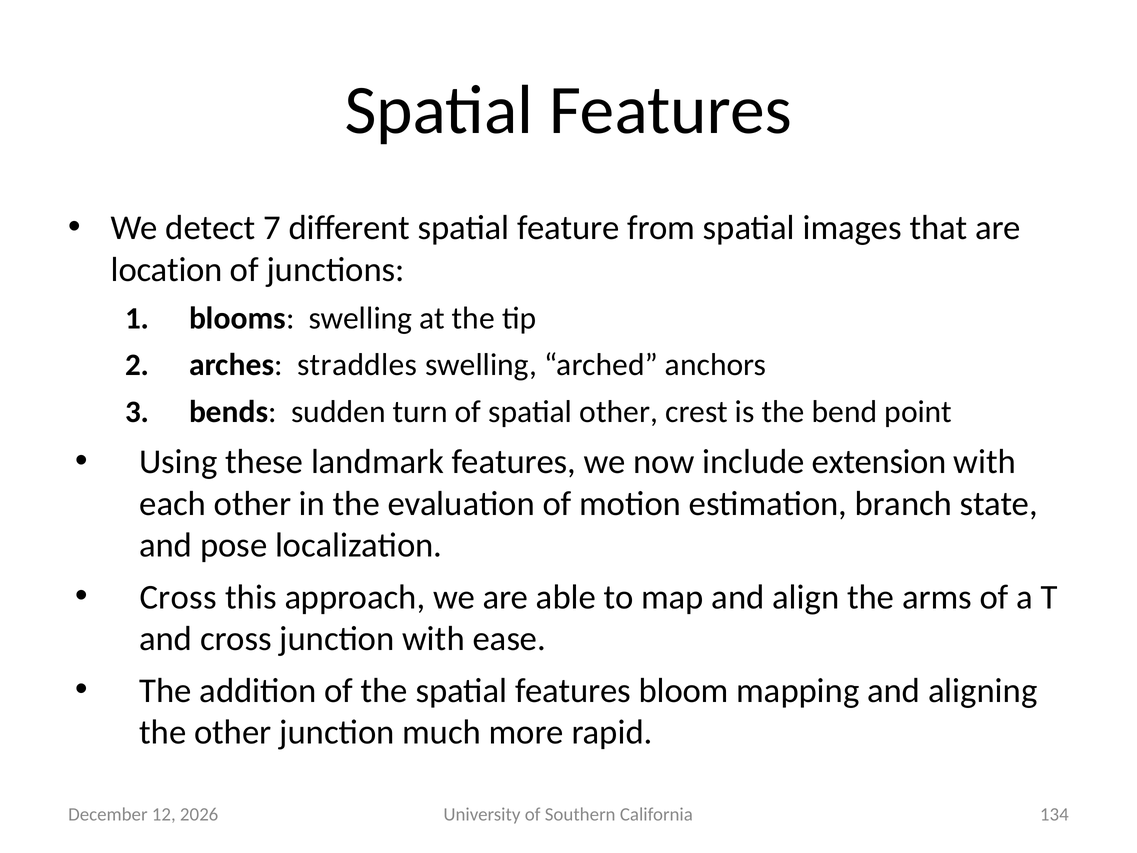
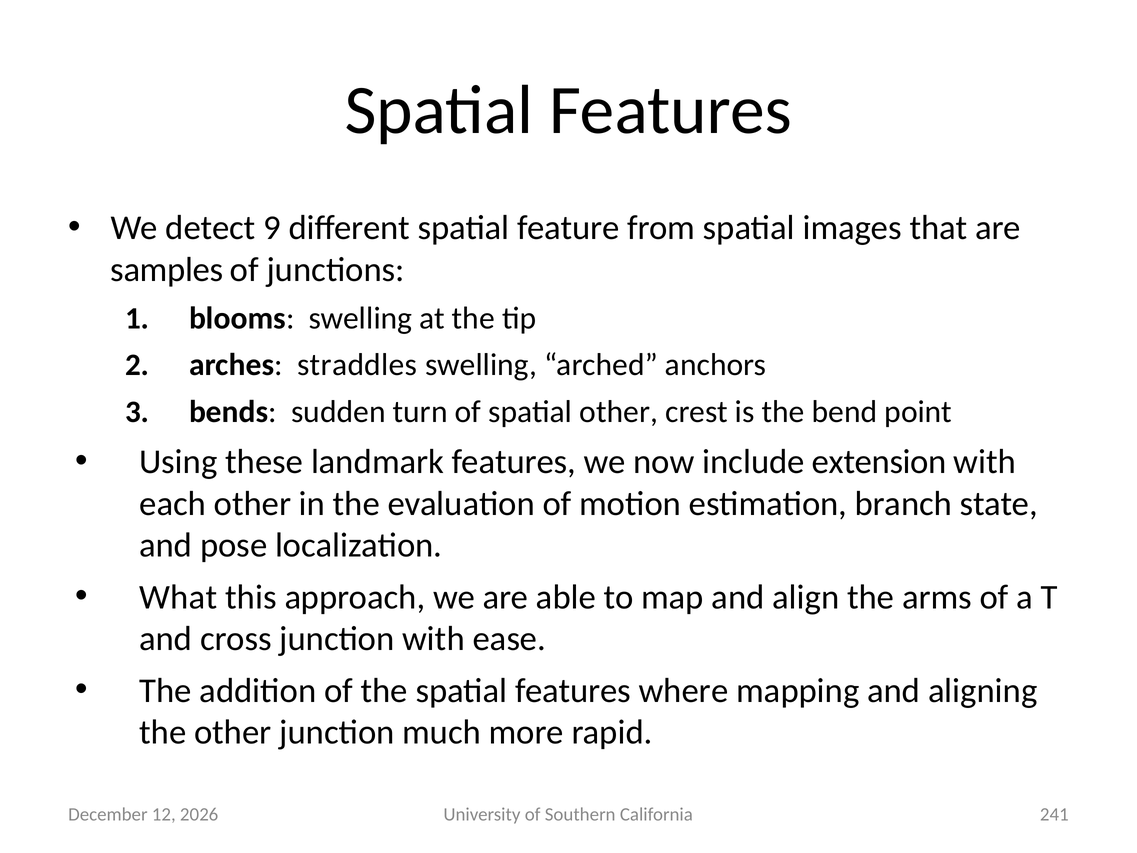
7: 7 -> 9 (272, 228)
location: location -> samples (167, 270)
Cross: Cross -> What (178, 597)
bloom: bloom -> where (684, 690)
134: 134 -> 241 (1054, 814)
